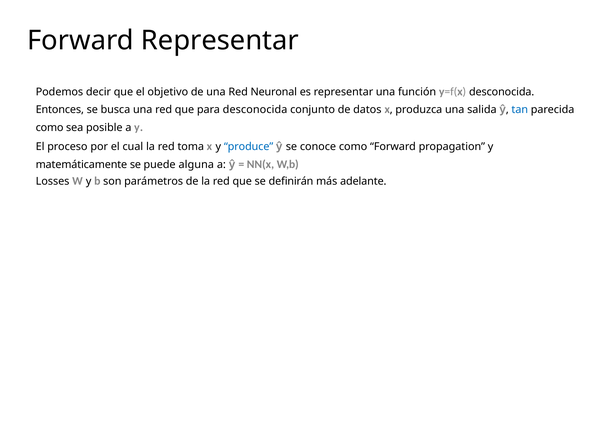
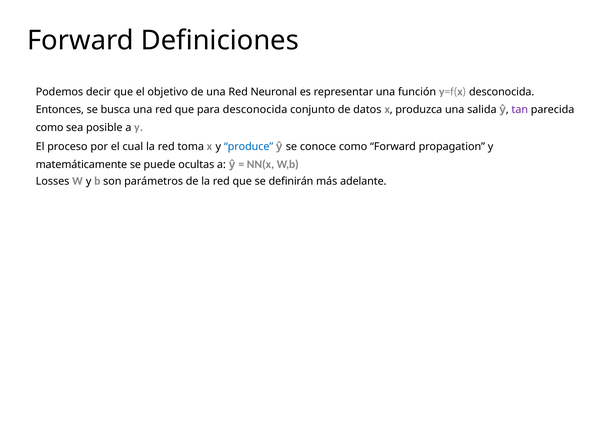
Forward Representar: Representar -> Definiciones (220, 41)
tan colour: blue -> purple (520, 110)
alguna: alguna -> ocultas (196, 165)
